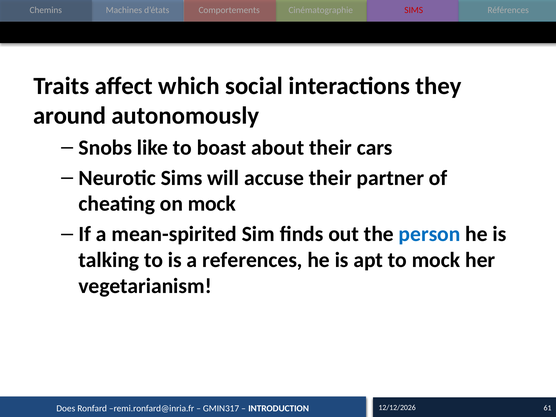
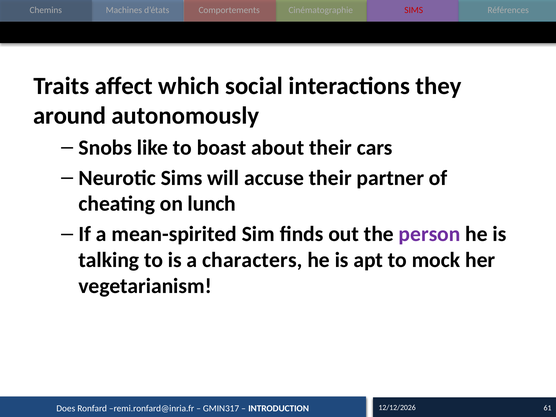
on mock: mock -> lunch (212, 204)
person colour: blue -> purple (430, 234)
references: references -> characters (252, 260)
